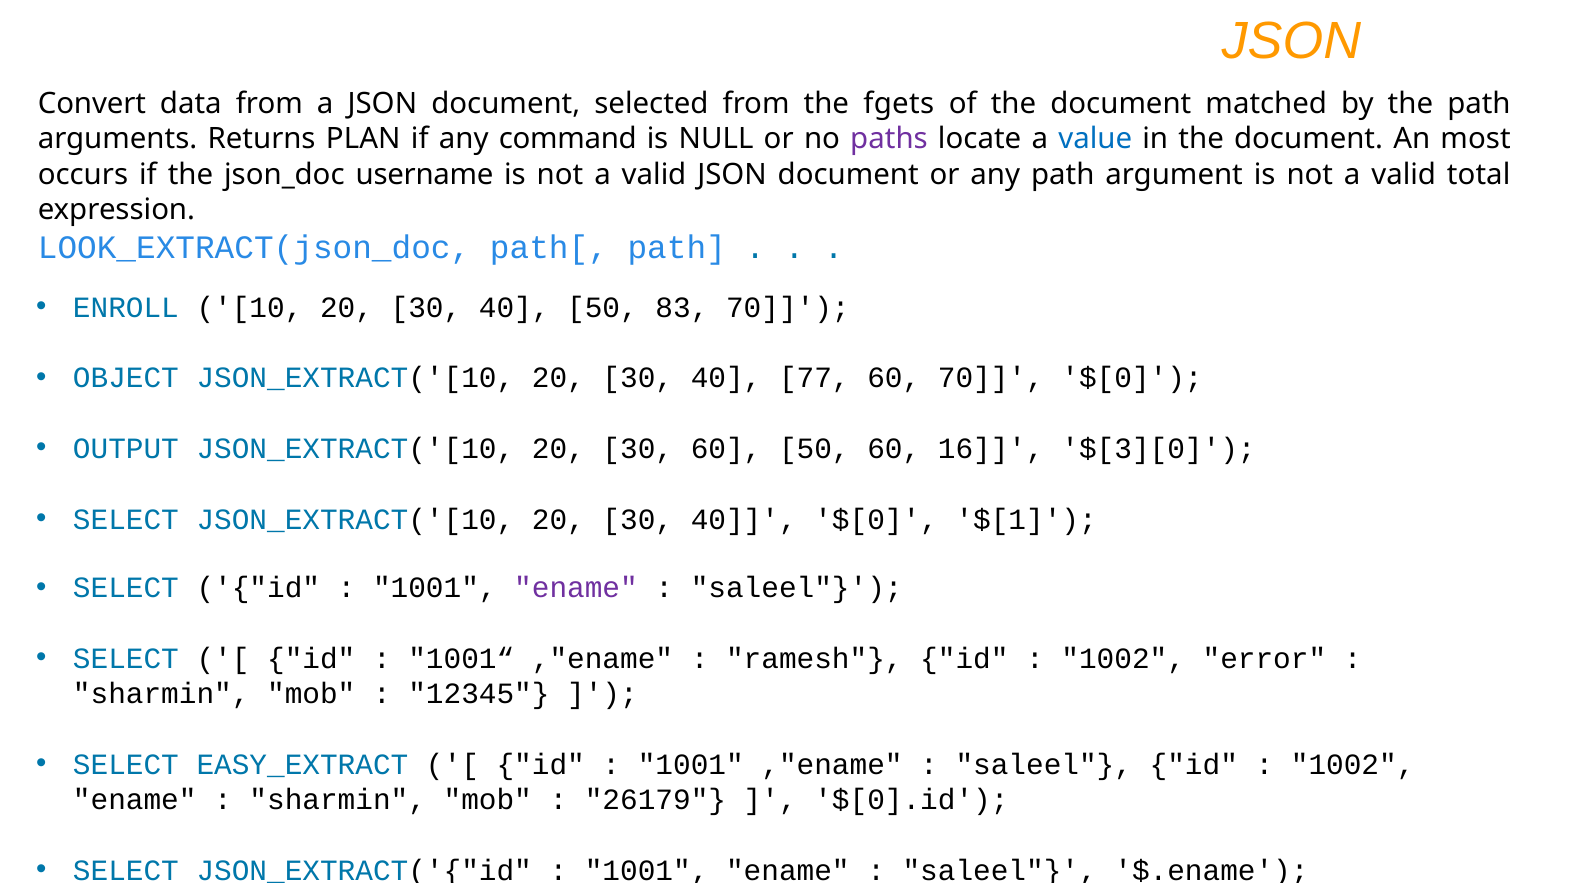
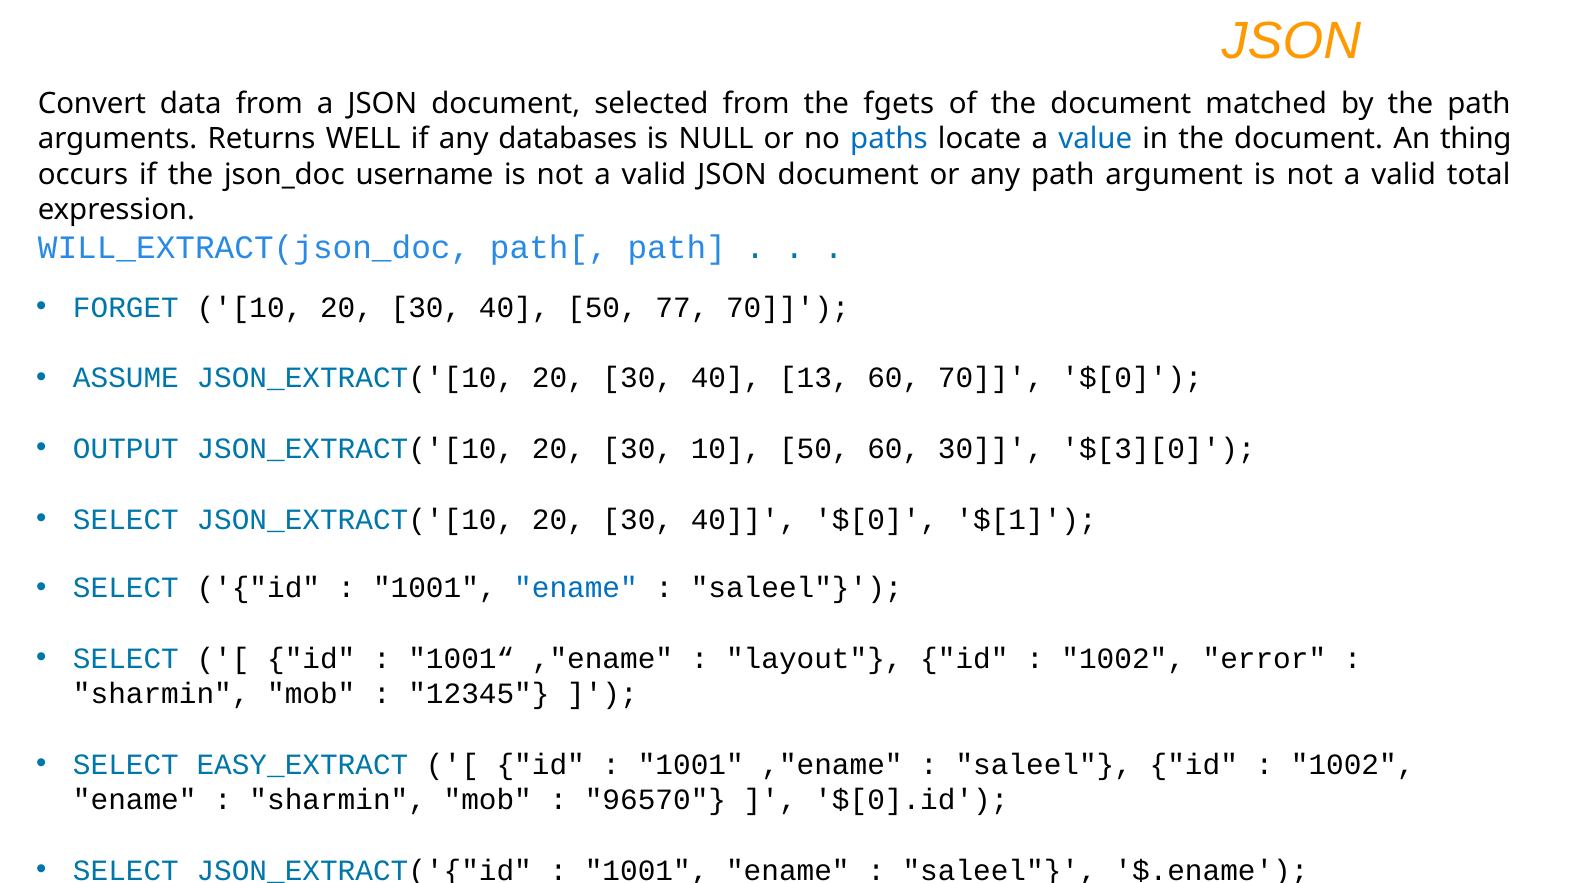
PLAN: PLAN -> WELL (363, 139)
command: command -> databases (568, 139)
paths colour: purple -> blue (889, 139)
most: most -> thing (1476, 139)
LOOK_EXTRACT(json_doc: LOOK_EXTRACT(json_doc -> WILL_EXTRACT(json_doc (254, 247)
ENROLL: ENROLL -> FORGET (126, 307)
83: 83 -> 77 (682, 307)
OBJECT: OBJECT -> ASSUME (126, 378)
77: 77 -> 13 (814, 378)
30 60: 60 -> 10 (726, 448)
60 16: 16 -> 30 (991, 448)
ename colour: purple -> blue (576, 588)
ramesh: ramesh -> layout (814, 658)
26179: 26179 -> 96570 (655, 800)
